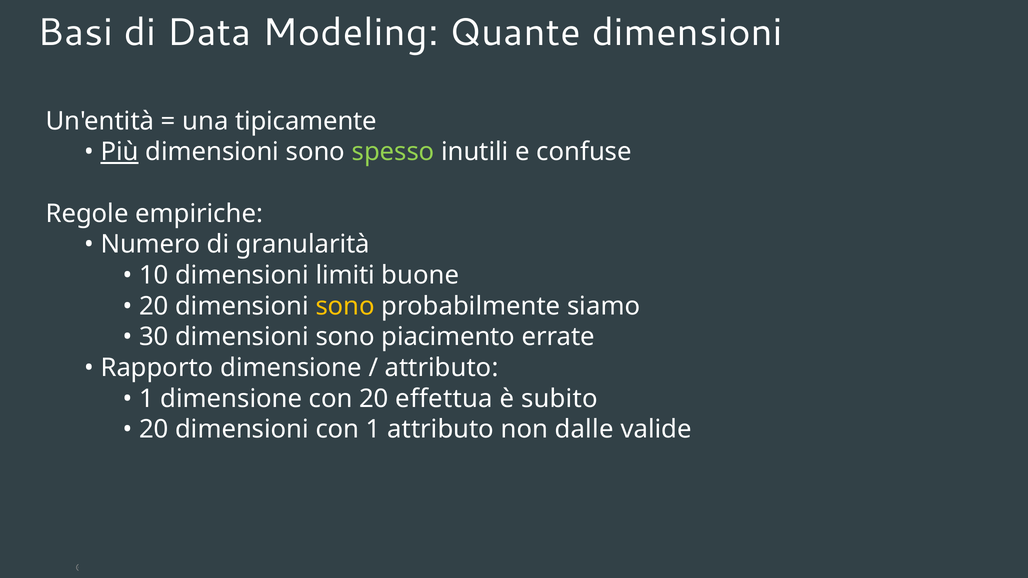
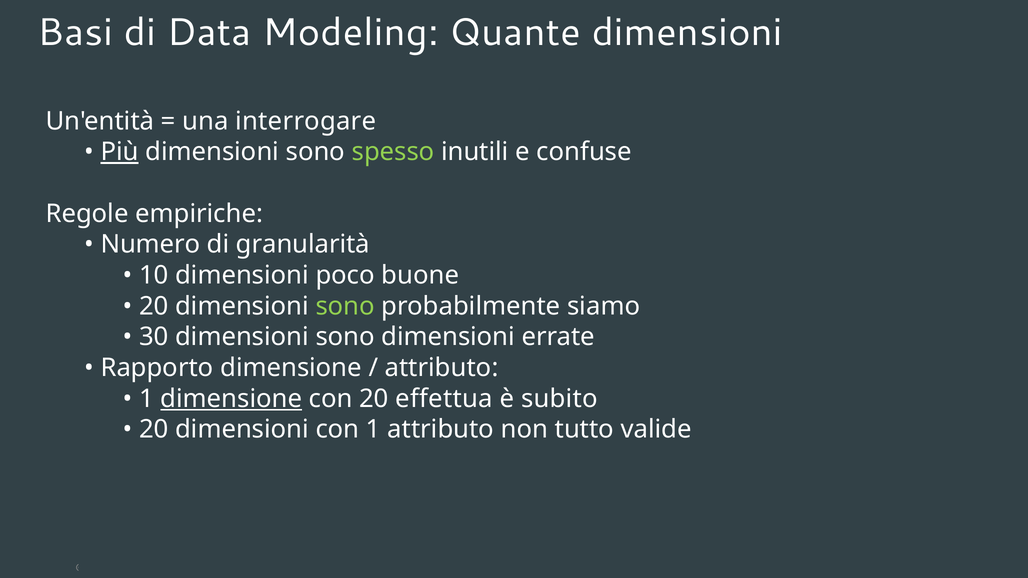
tipicamente: tipicamente -> interrogare (306, 121)
limiti: limiti -> poco (345, 275)
sono colour: yellow -> light green (345, 306)
sono piacimento: piacimento -> dimensioni (448, 337)
dimensione underline: none -> present (231, 399)
dalle: dalle -> tutto (584, 430)
